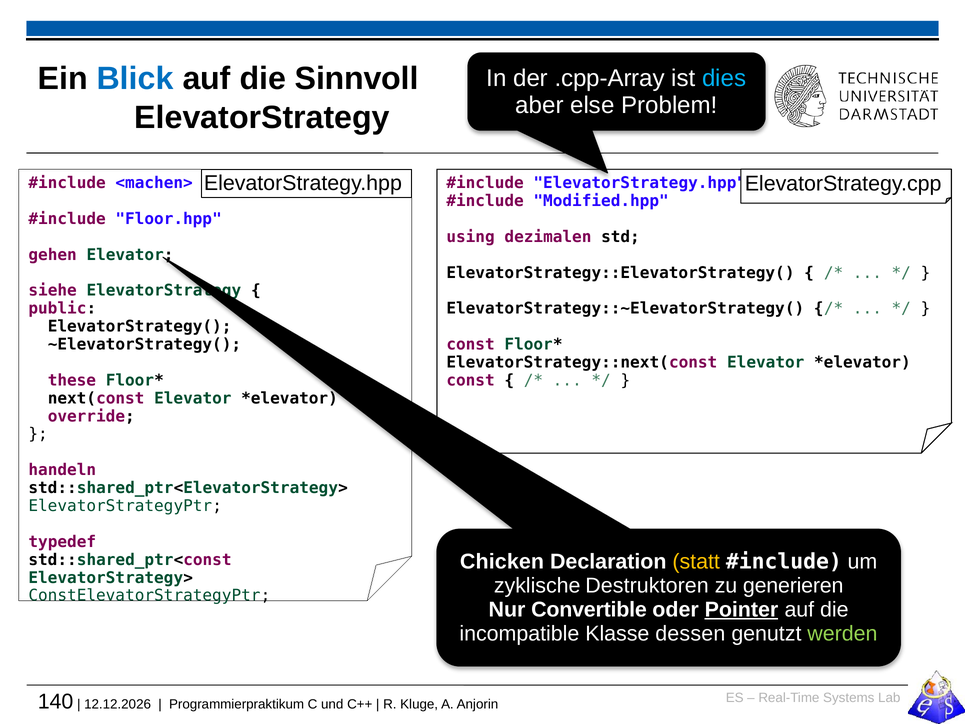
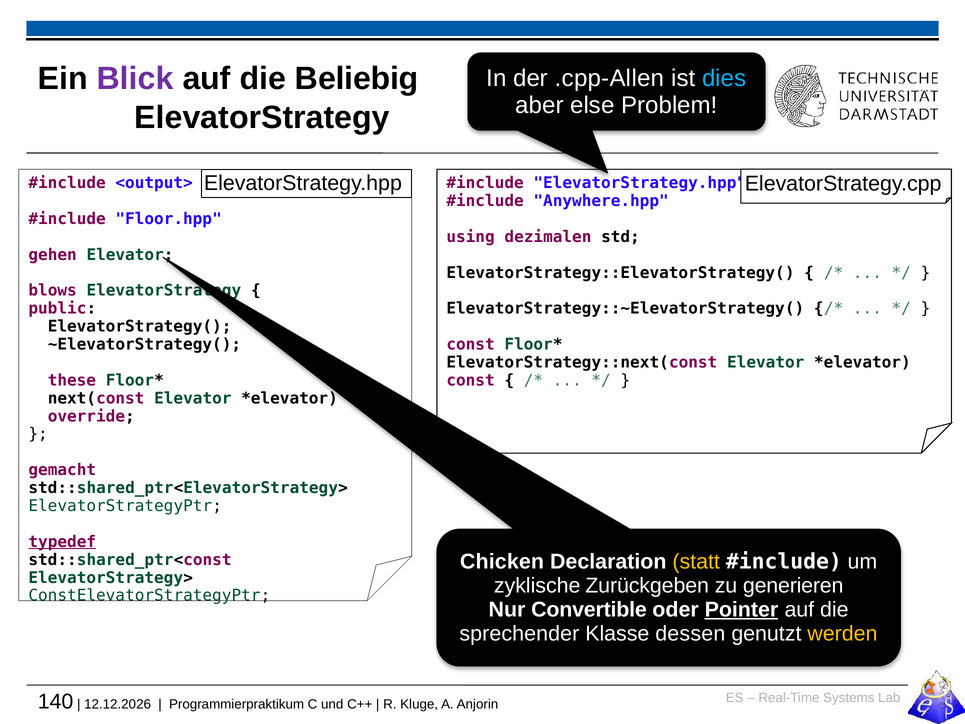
Blick colour: blue -> purple (135, 79)
Sinnvoll: Sinnvoll -> Beliebig (357, 79)
.cpp-Array: .cpp-Array -> .cpp-Allen (610, 78)
<machen>: <machen> -> <output> (154, 183)
Modified.hpp: Modified.hpp -> Anywhere.hpp (601, 201)
siehe: siehe -> blows (53, 291)
handeln: handeln -> gemacht (62, 470)
typedef underline: none -> present (62, 542)
Destruktoren: Destruktoren -> Zurückgeben (647, 585)
incompatible: incompatible -> sprechender (519, 633)
werden colour: light green -> yellow (842, 633)
